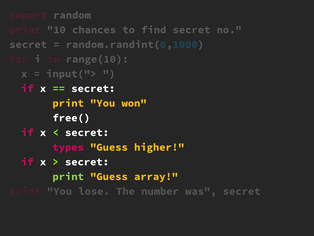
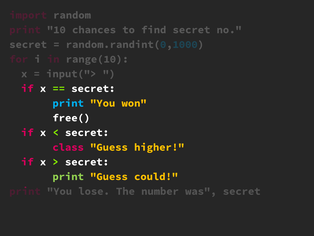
print colour: yellow -> light blue (68, 103)
types: types -> class (68, 147)
array: array -> could (156, 176)
